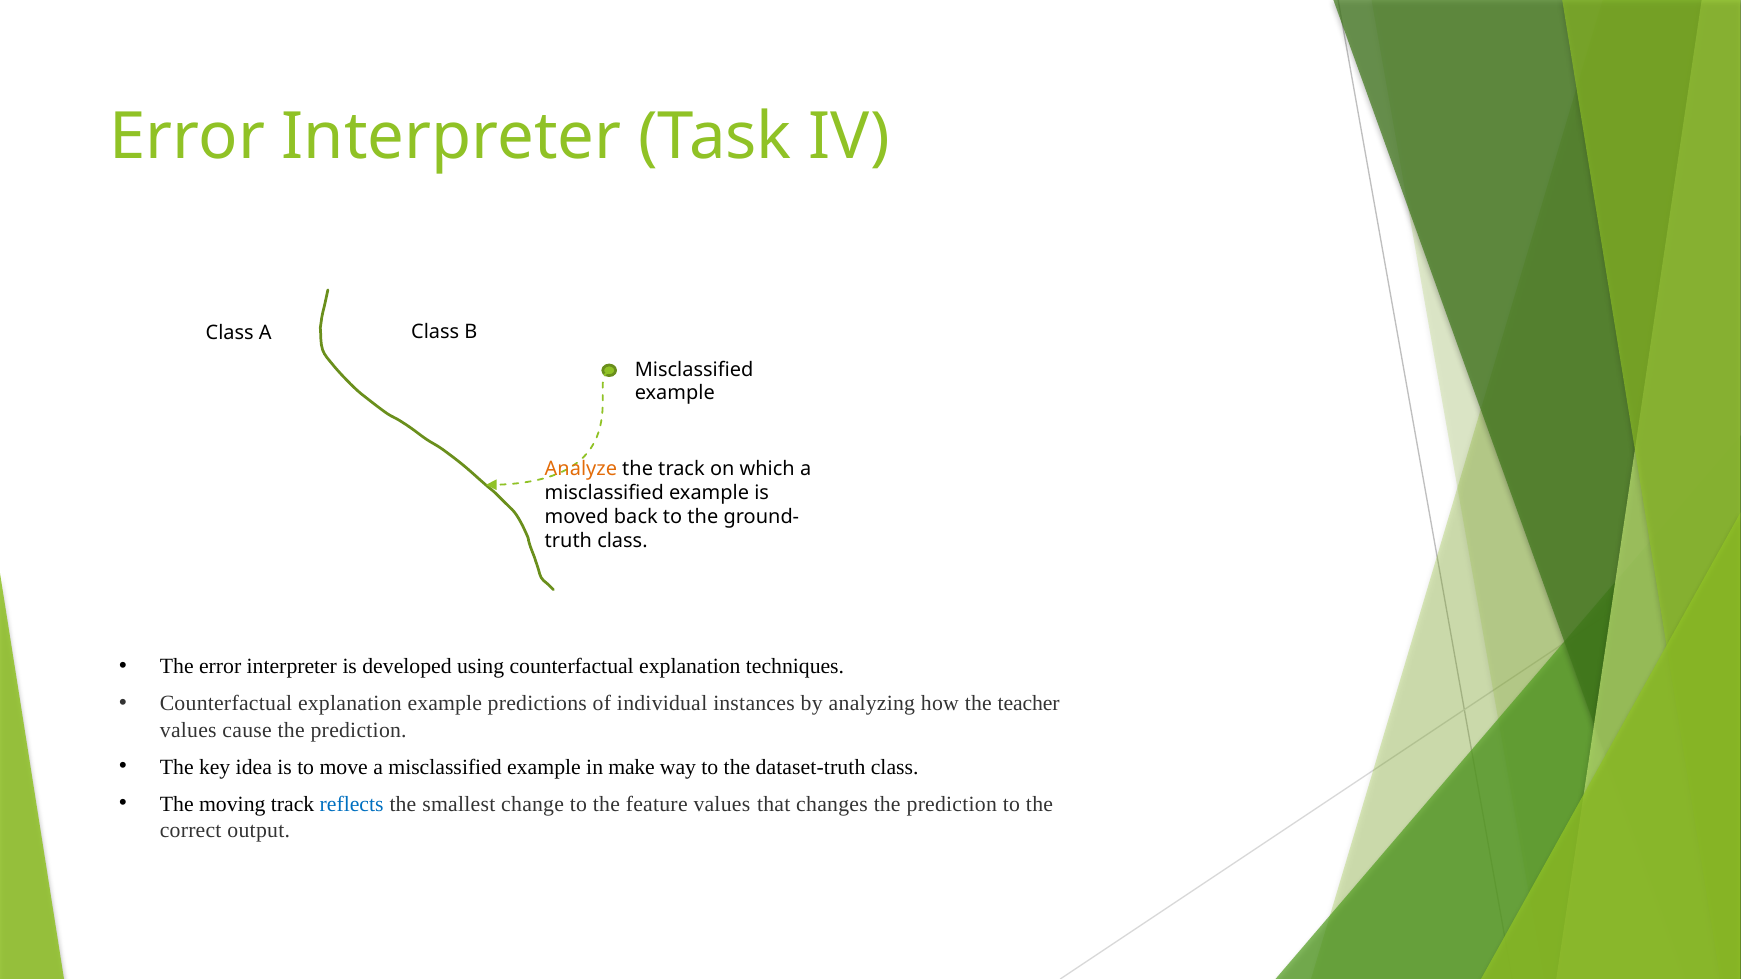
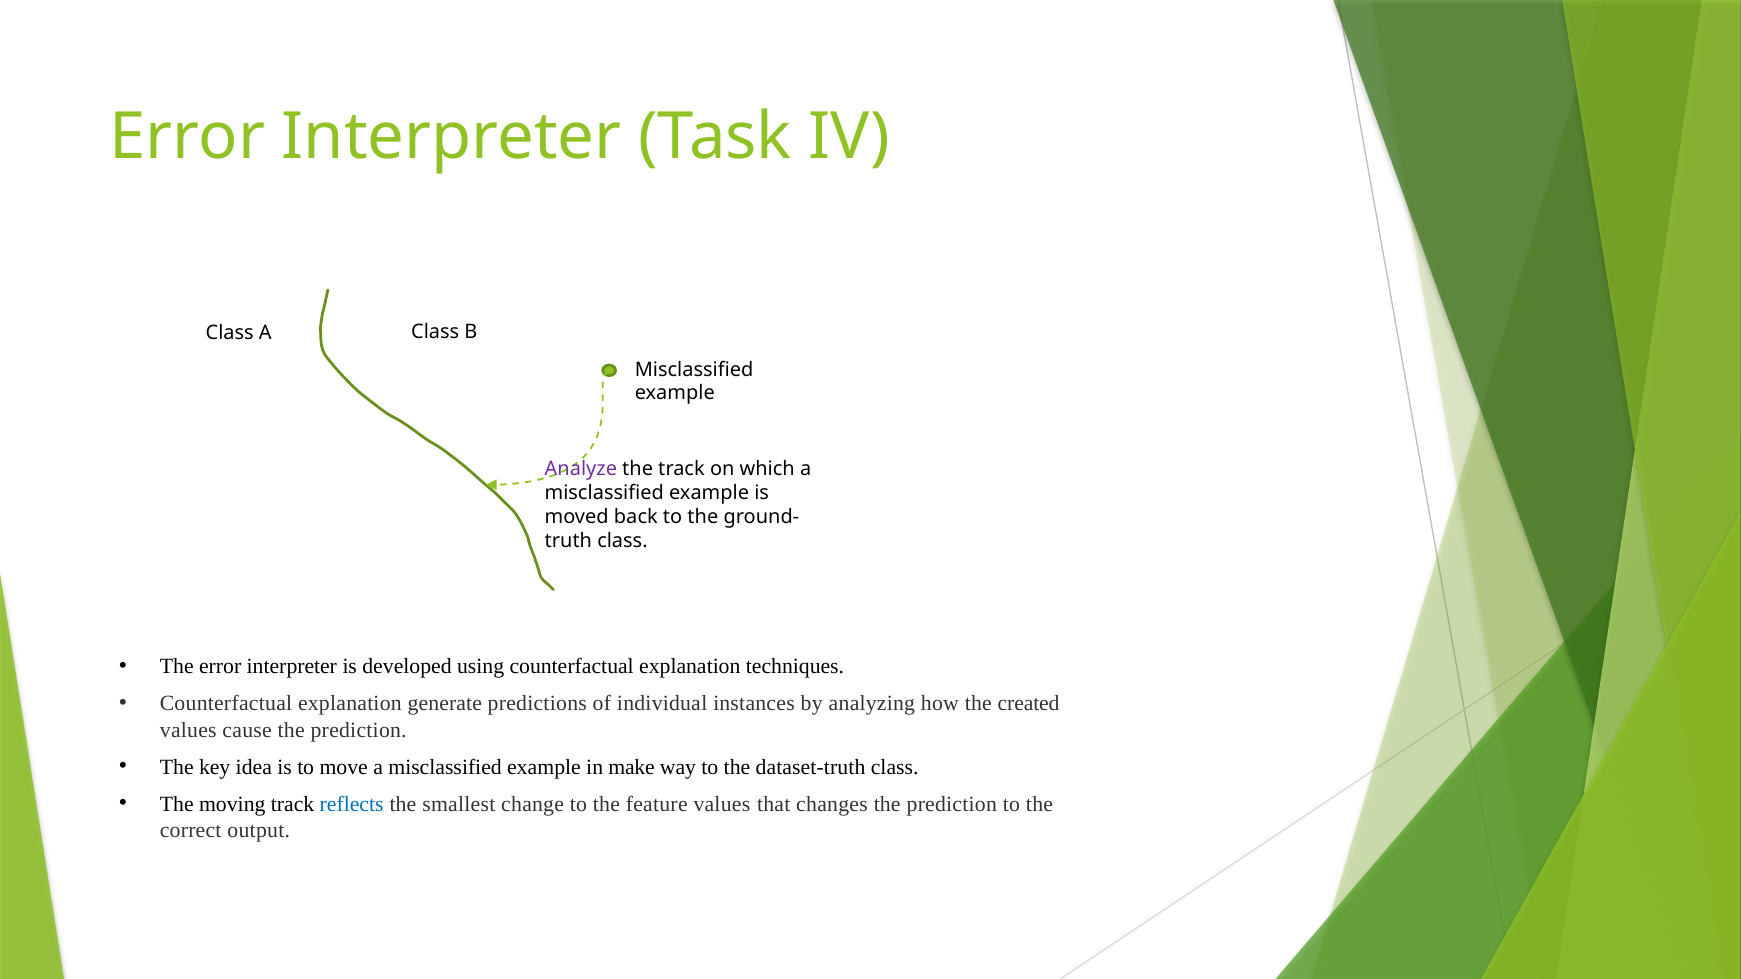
Analyze colour: orange -> purple (581, 470)
explanation example: example -> generate (445, 704)
teacher: teacher -> created (1029, 704)
